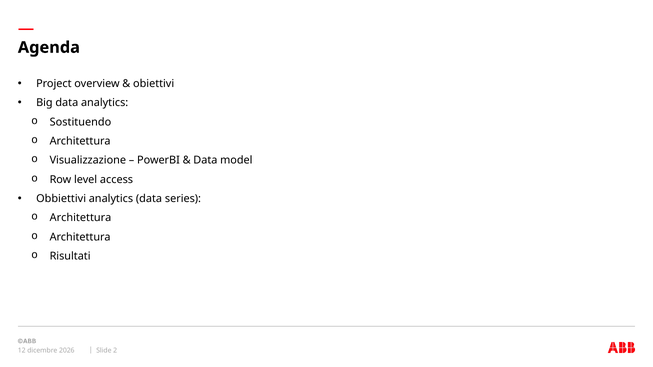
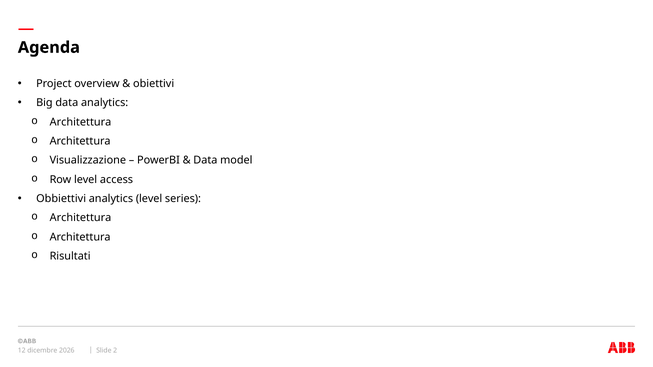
Sostituendo: Sostituendo -> Architettura (80, 122)
analytics data: data -> level (149, 199)
